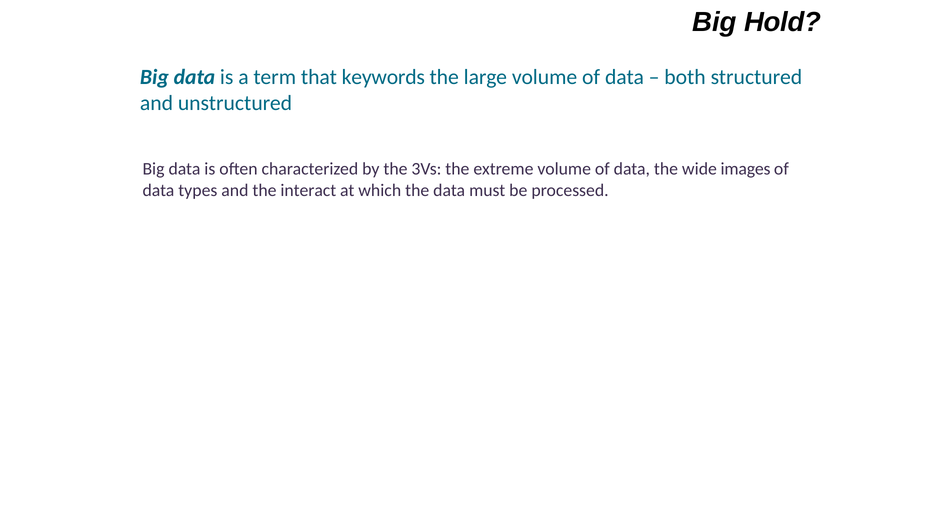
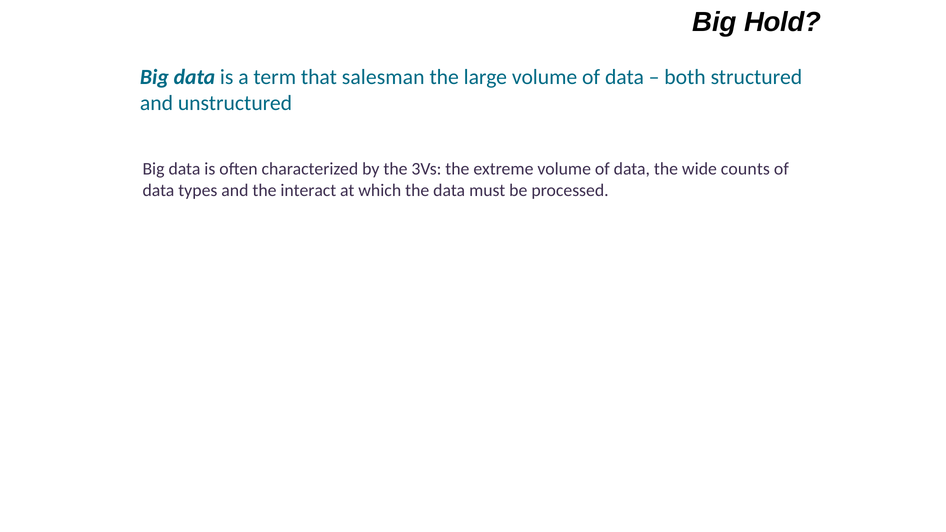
keywords: keywords -> salesman (383, 77)
images: images -> counts (745, 169)
